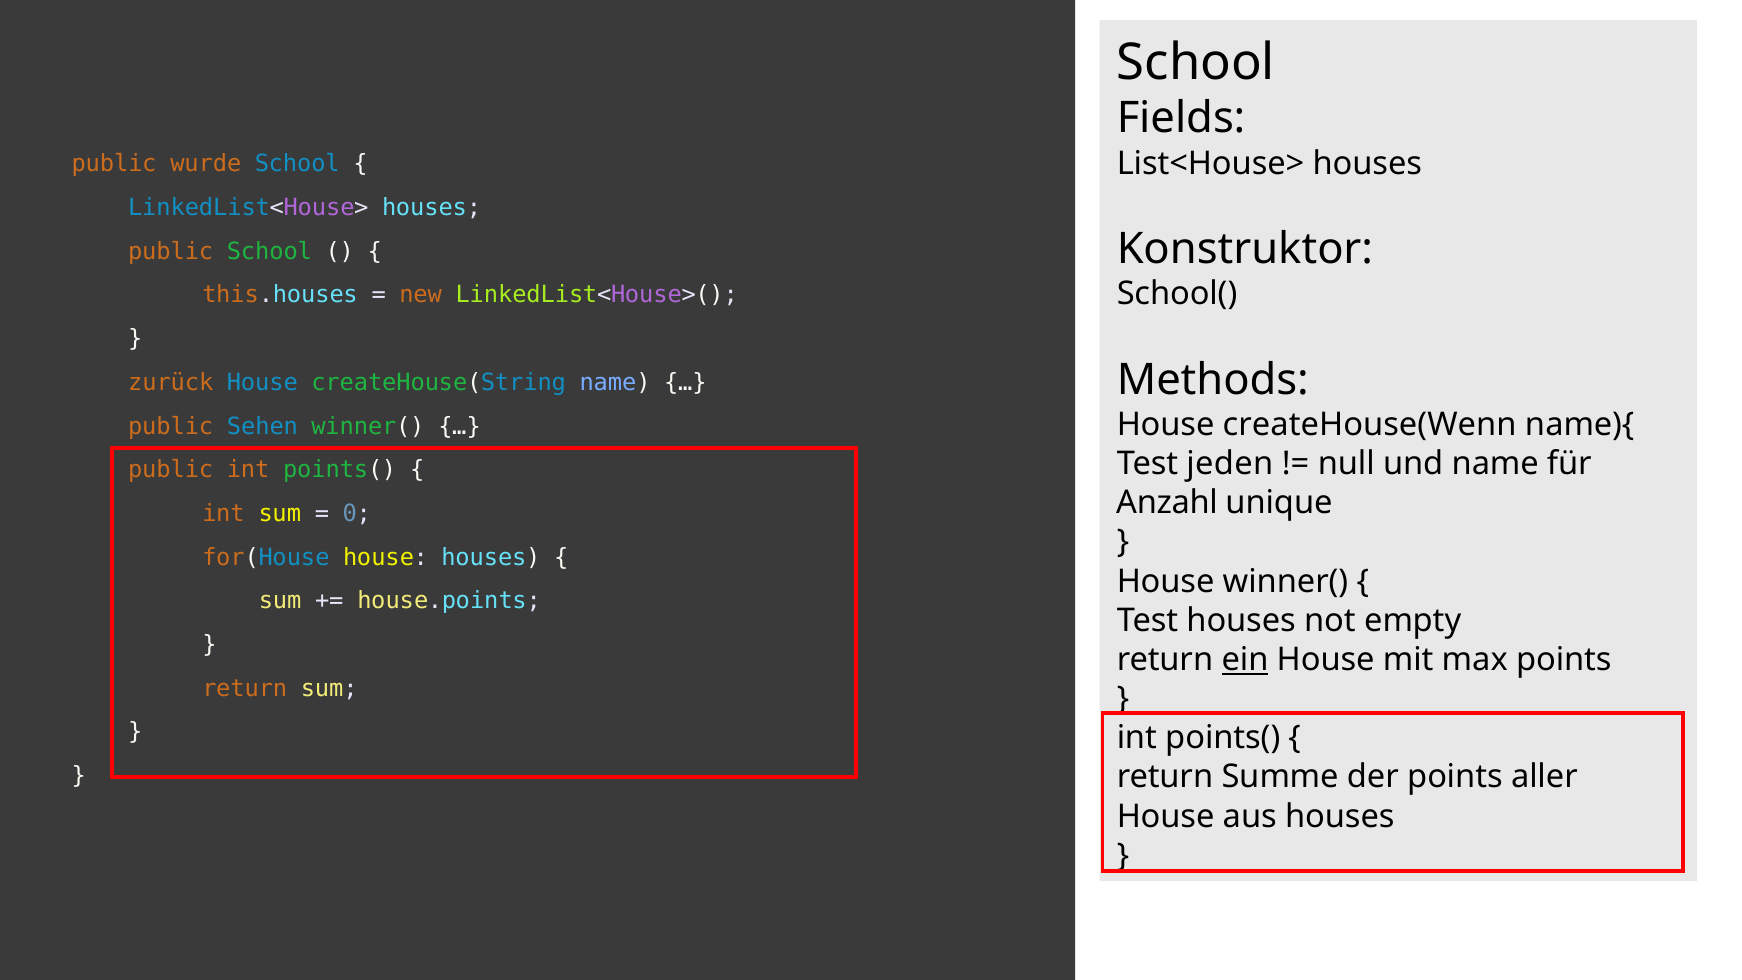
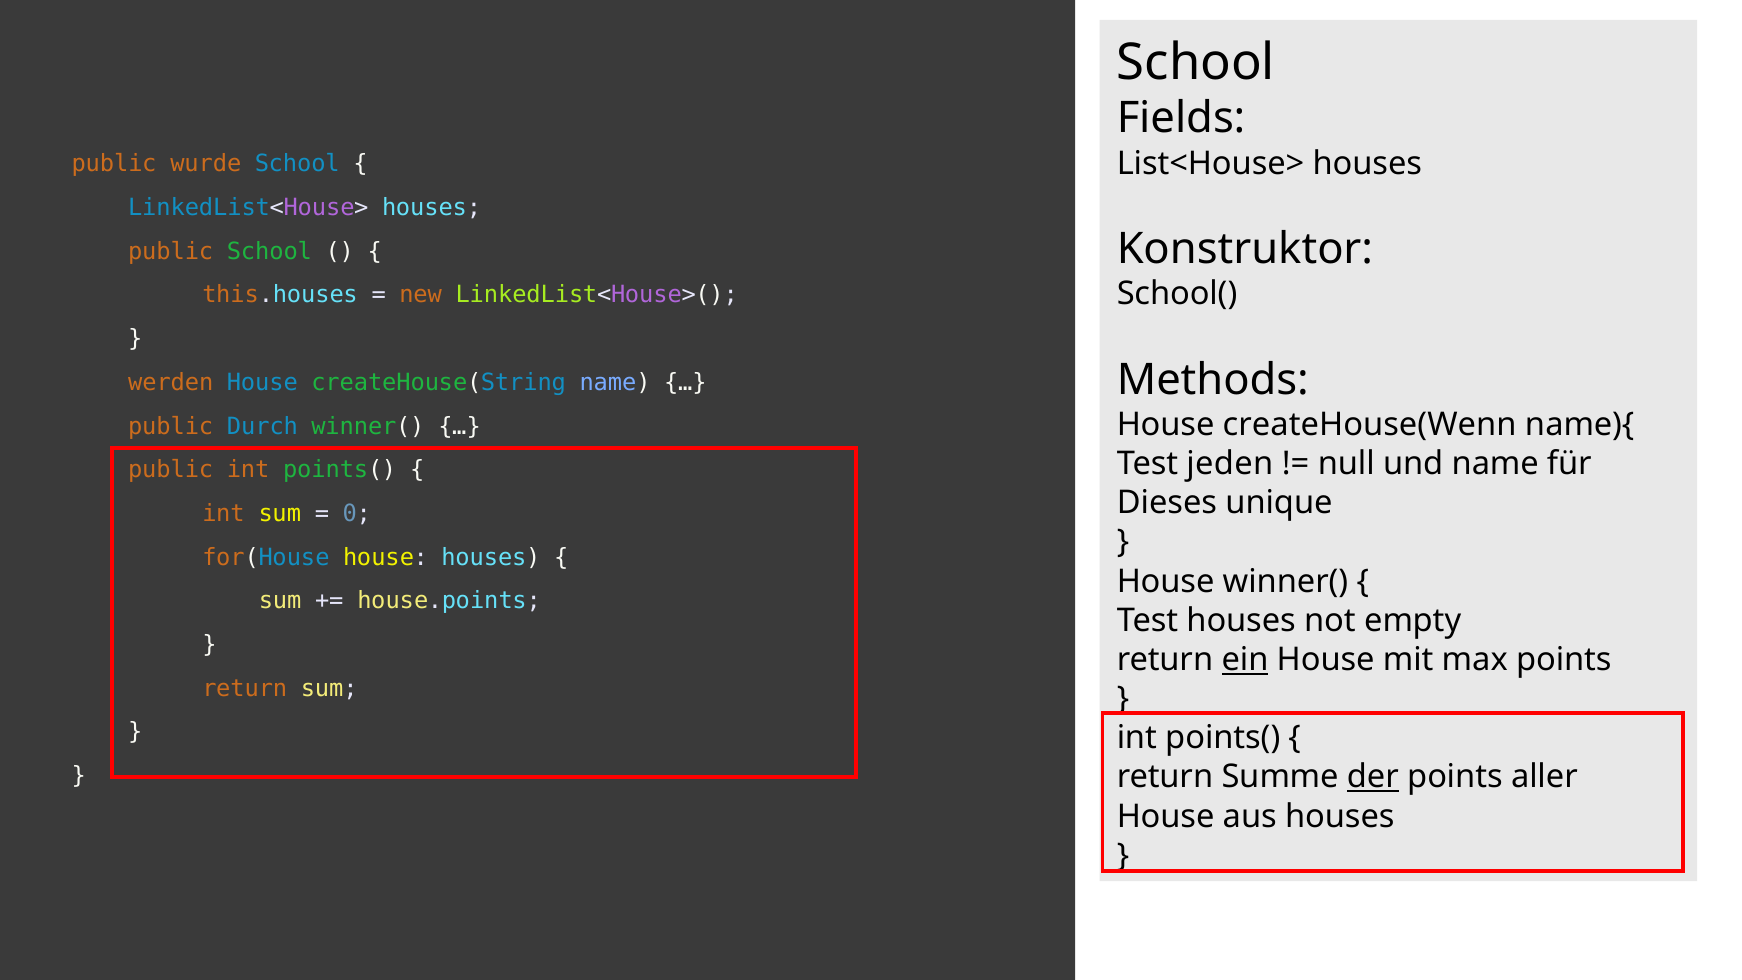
zurück: zurück -> werden (171, 382)
Sehen: Sehen -> Durch (262, 426)
Anzahl: Anzahl -> Dieses (1167, 503)
der underline: none -> present (1373, 777)
